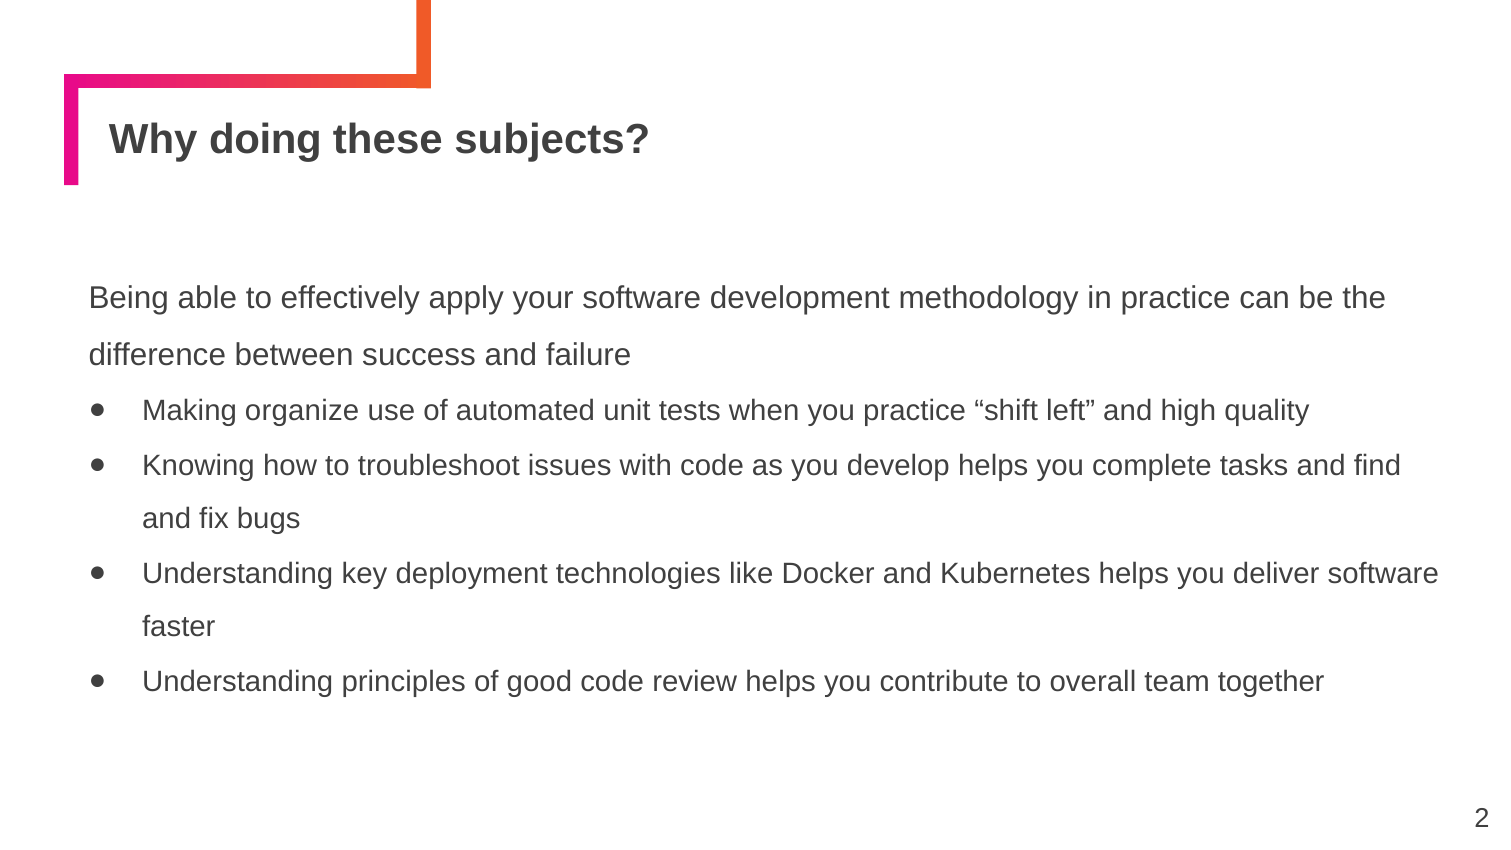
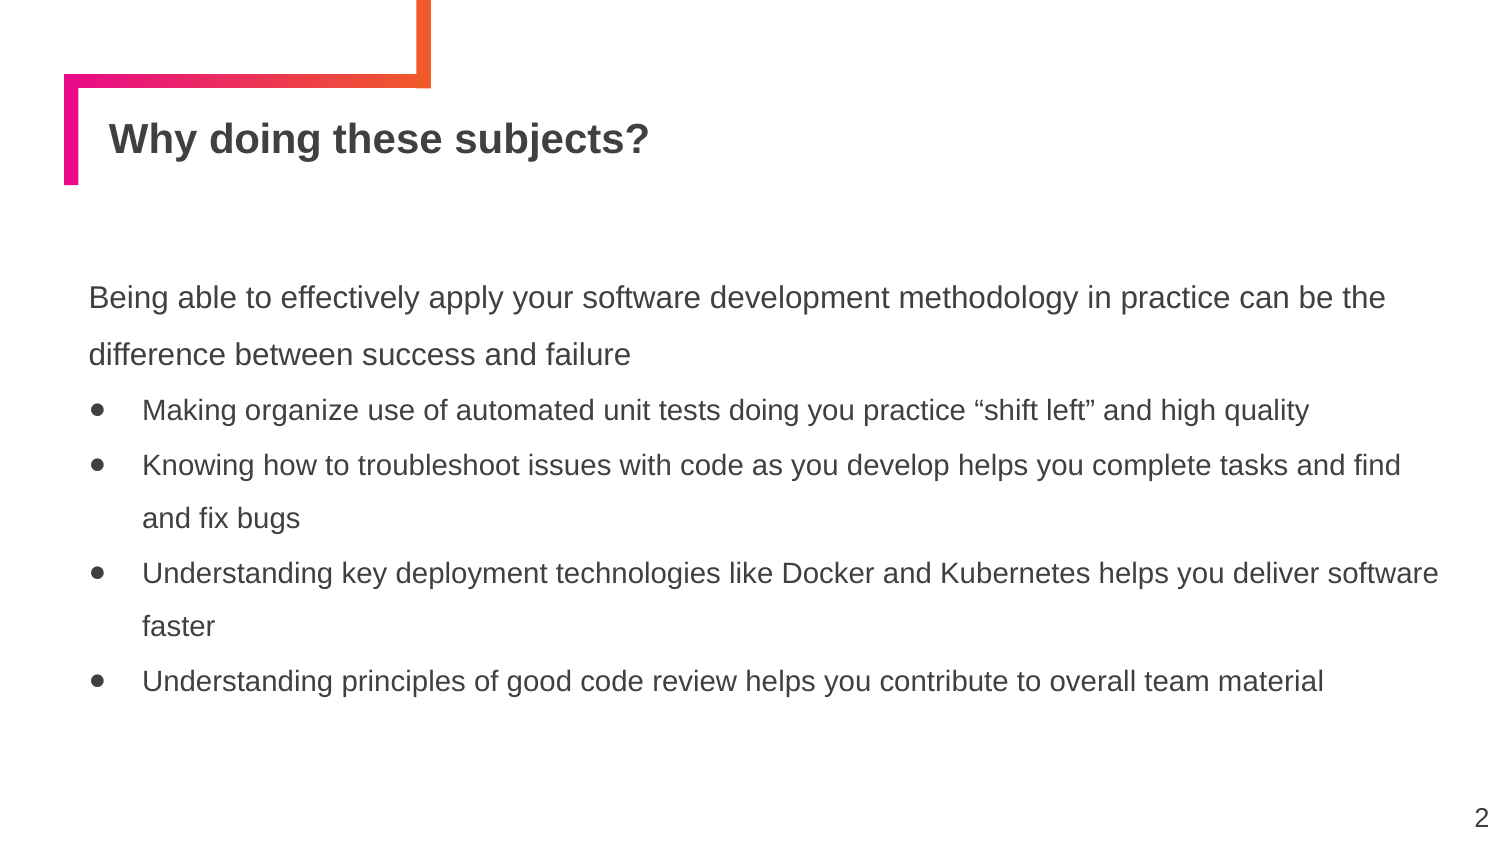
tests when: when -> doing (764, 411)
together: together -> material (1271, 681)
